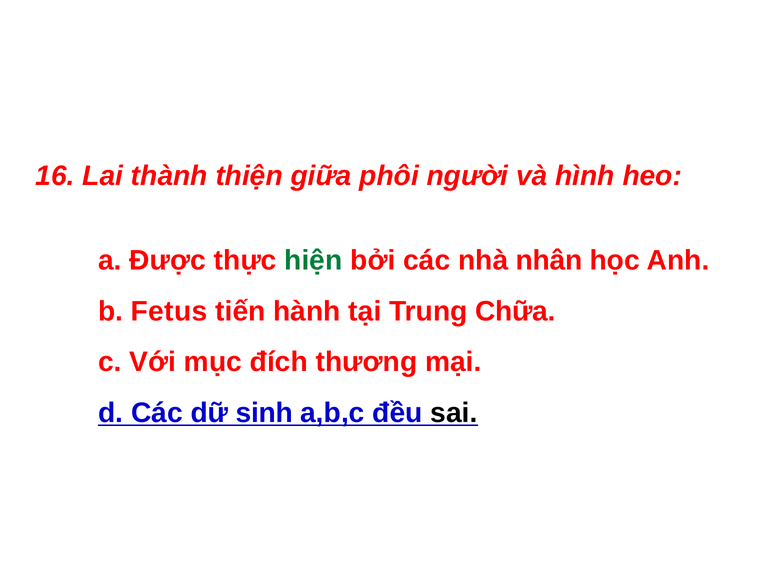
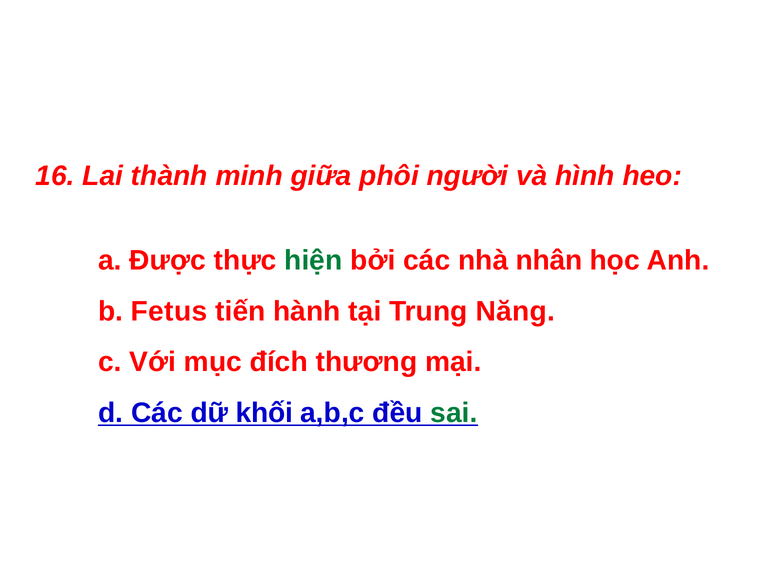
thiện: thiện -> minh (249, 176)
Chữa: Chữa -> Năng (515, 311)
sinh: sinh -> khối (264, 413)
sai colour: black -> green (454, 413)
